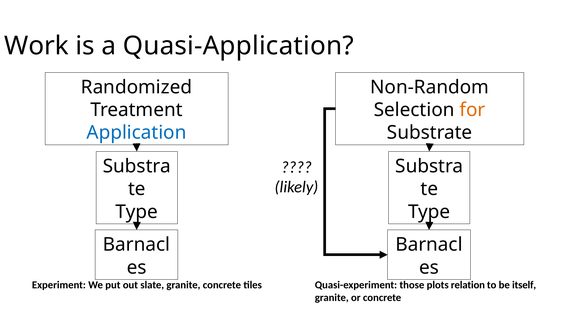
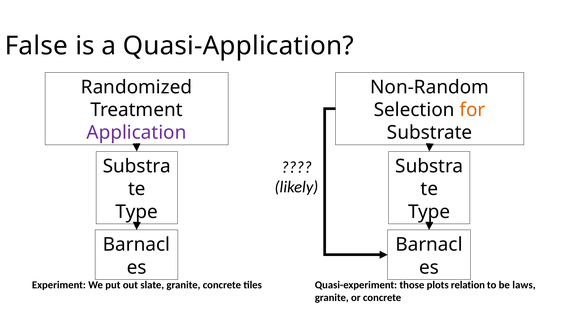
Work: Work -> False (36, 46)
Application colour: blue -> purple (137, 133)
itself: itself -> laws (524, 285)
